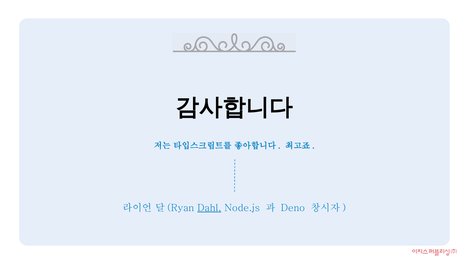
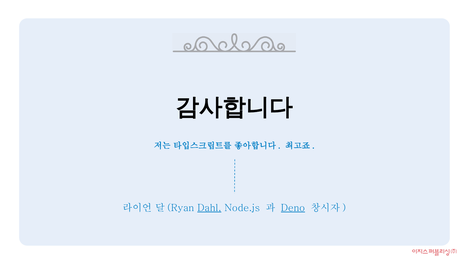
Deno underline: none -> present (293, 208)
